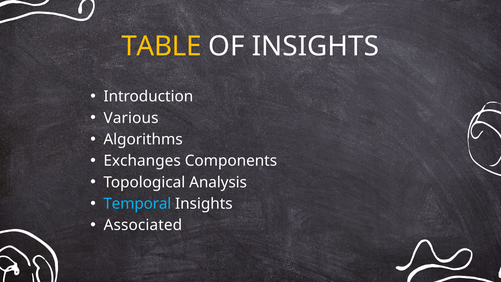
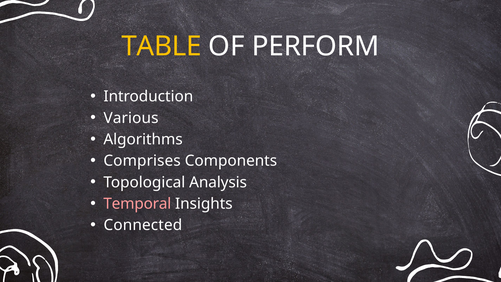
OF INSIGHTS: INSIGHTS -> PERFORM (316, 46)
Exchanges: Exchanges -> Comprises (142, 161)
Temporal colour: light blue -> pink (137, 204)
Associated: Associated -> Connected (143, 225)
